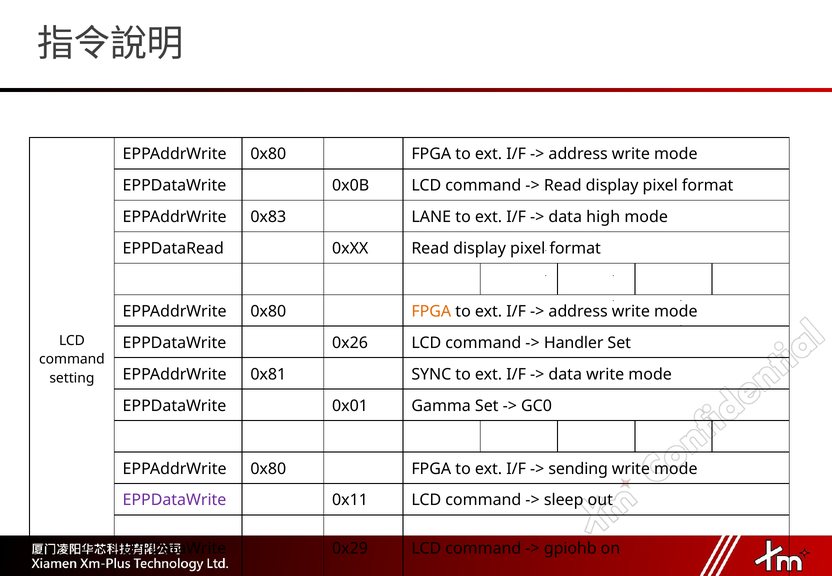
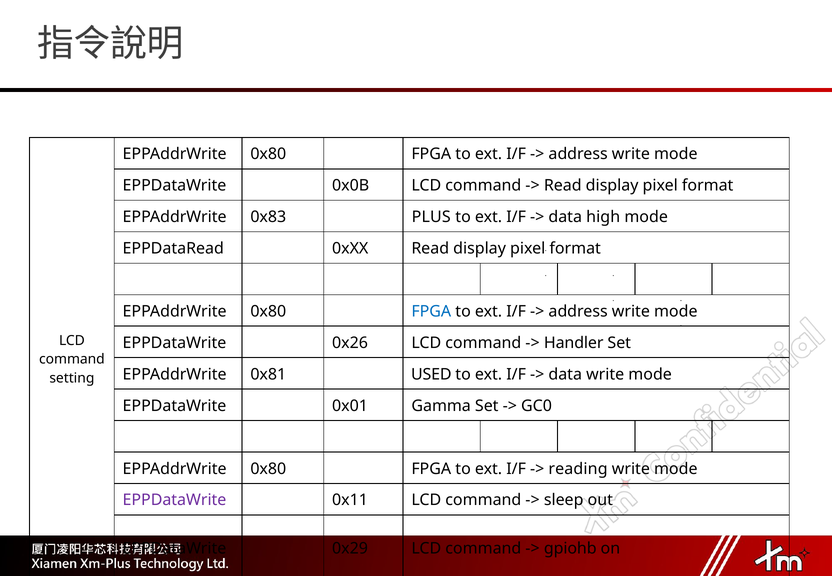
LANE: LANE -> PLUS (431, 217)
FPGA colour: orange -> blue (431, 311)
SYNC: SYNC -> USED (431, 374)
sending: sending -> reading (578, 469)
